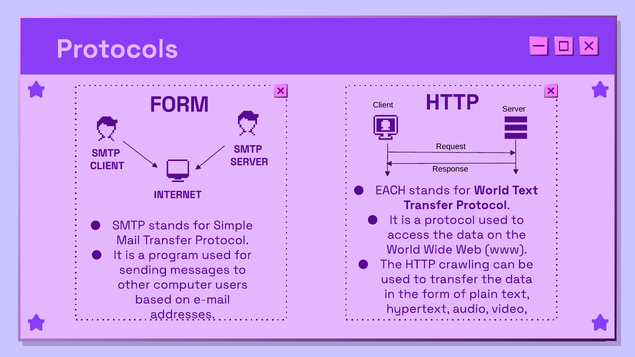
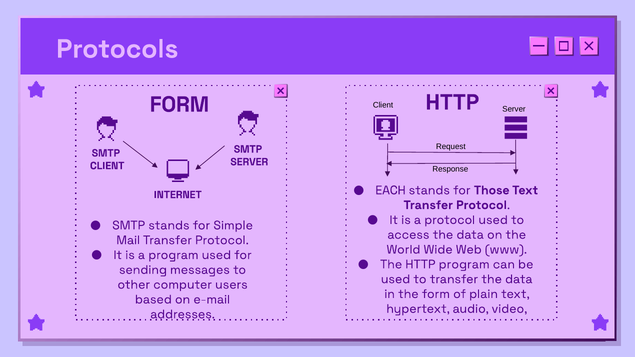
for World: World -> Those (492, 190)
HTTP crawling: crawling -> program (464, 264)
